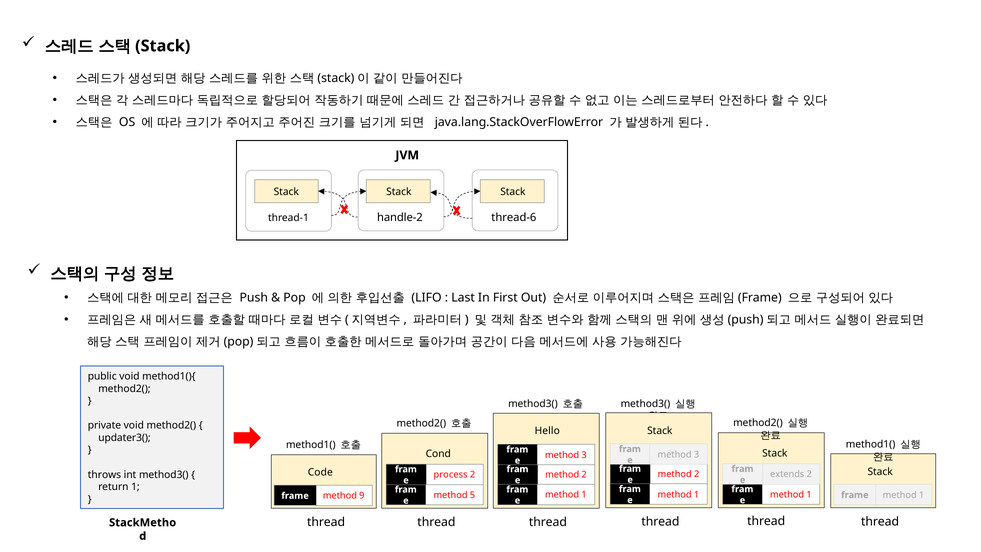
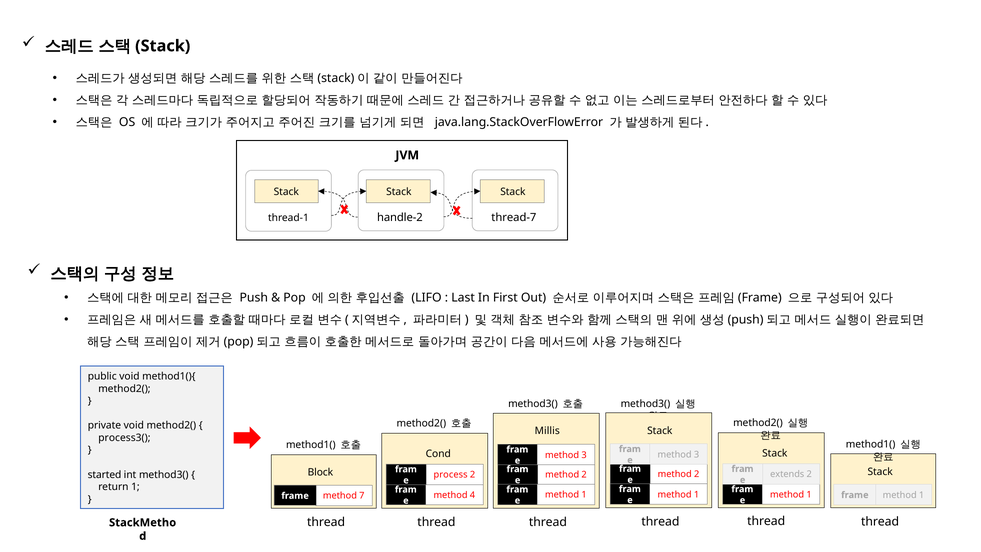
thread-6: thread-6 -> thread-7 (514, 217)
Hello: Hello -> Millis (547, 431)
updater3(: updater3( -> process3( (124, 438)
Code: Code -> Block (320, 472)
throws: throws -> started (105, 475)
5: 5 -> 4 (472, 495)
9: 9 -> 7 (362, 496)
